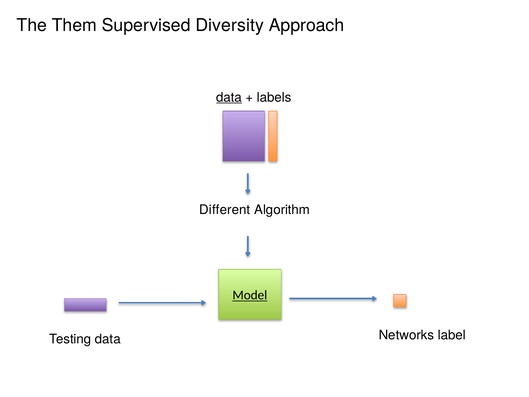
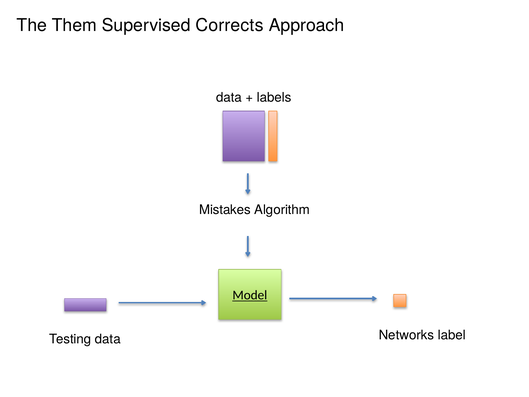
Diversity: Diversity -> Corrects (230, 25)
data underline: present -> none (229, 97)
Different: Different -> Mistakes (225, 210)
